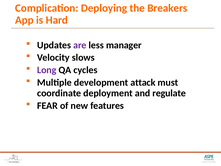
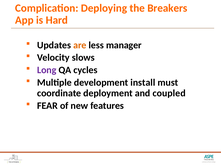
are colour: purple -> orange (80, 45)
attack: attack -> install (143, 82)
regulate: regulate -> coupled (169, 93)
